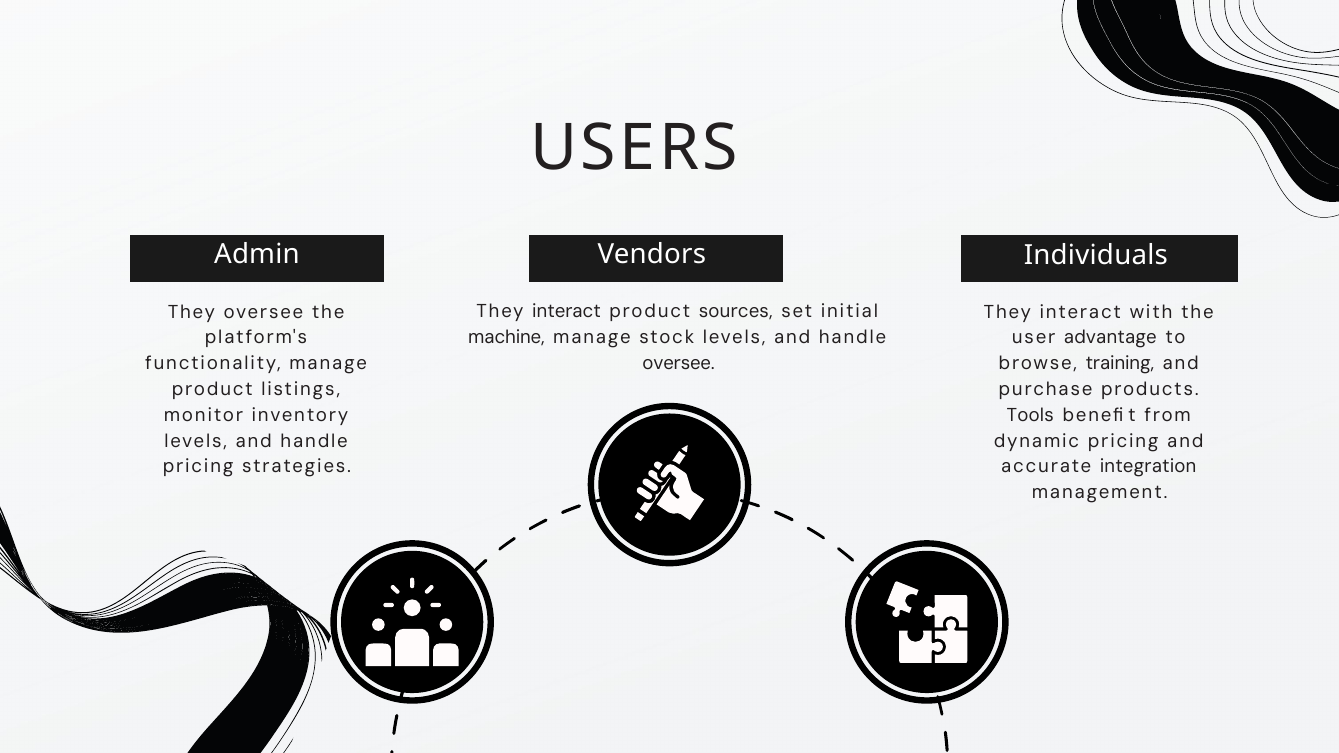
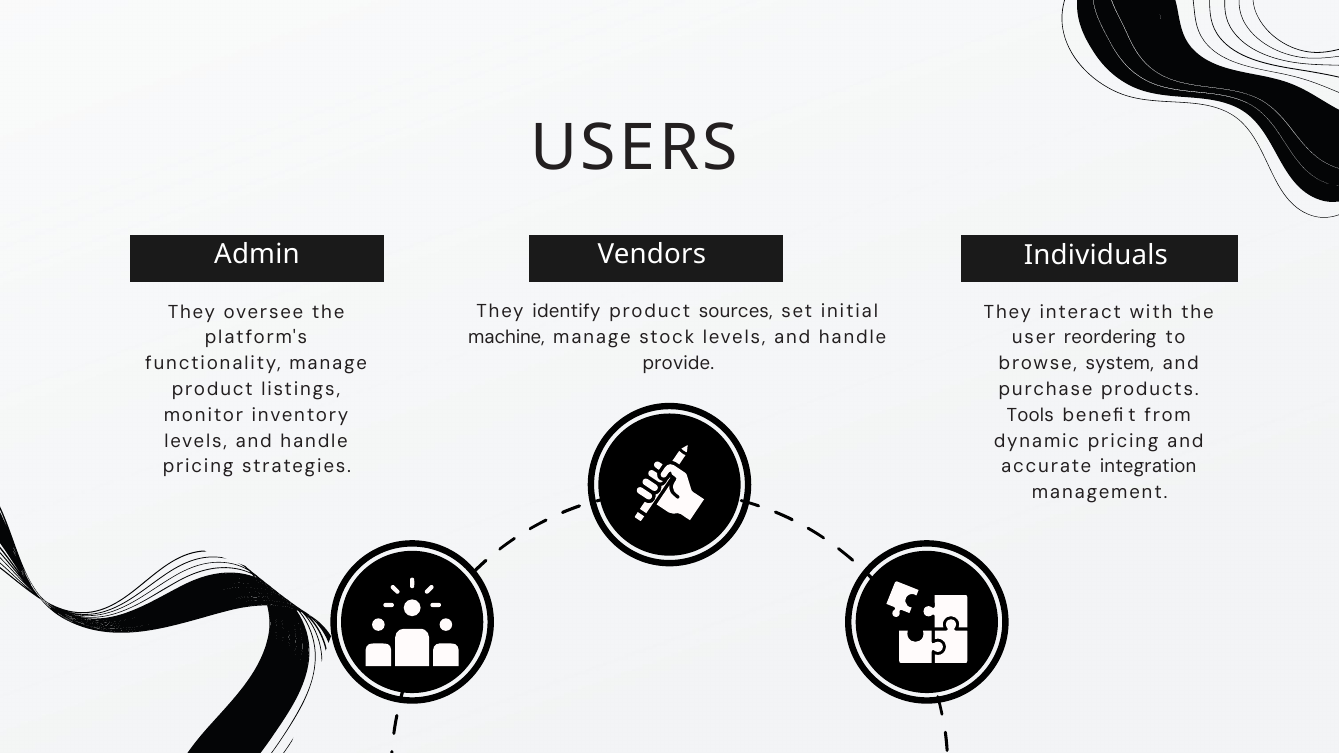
interact: interact -> identify (566, 312)
advantage: advantage -> reordering (1110, 338)
oversee: oversee -> provide (678, 363)
training: training -> system (1120, 364)
